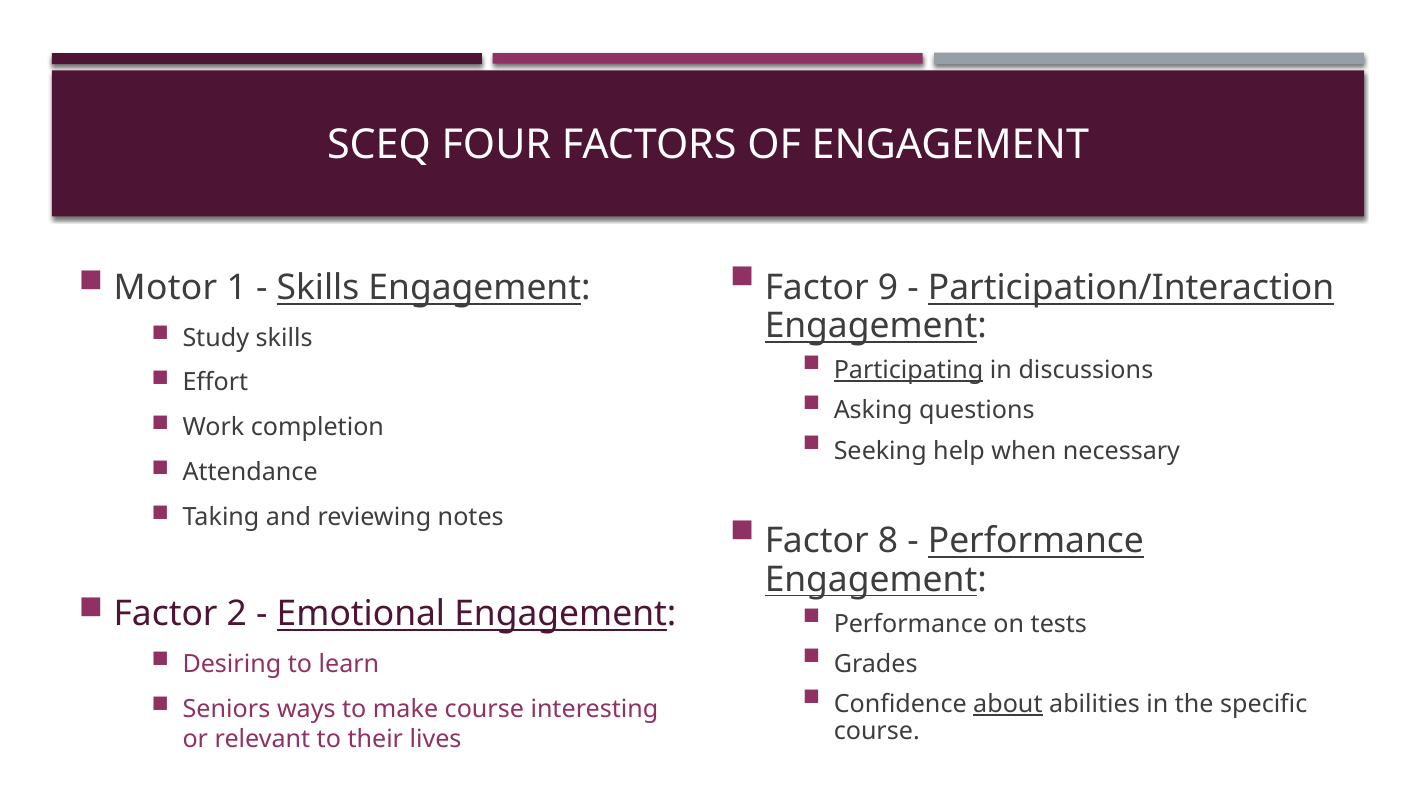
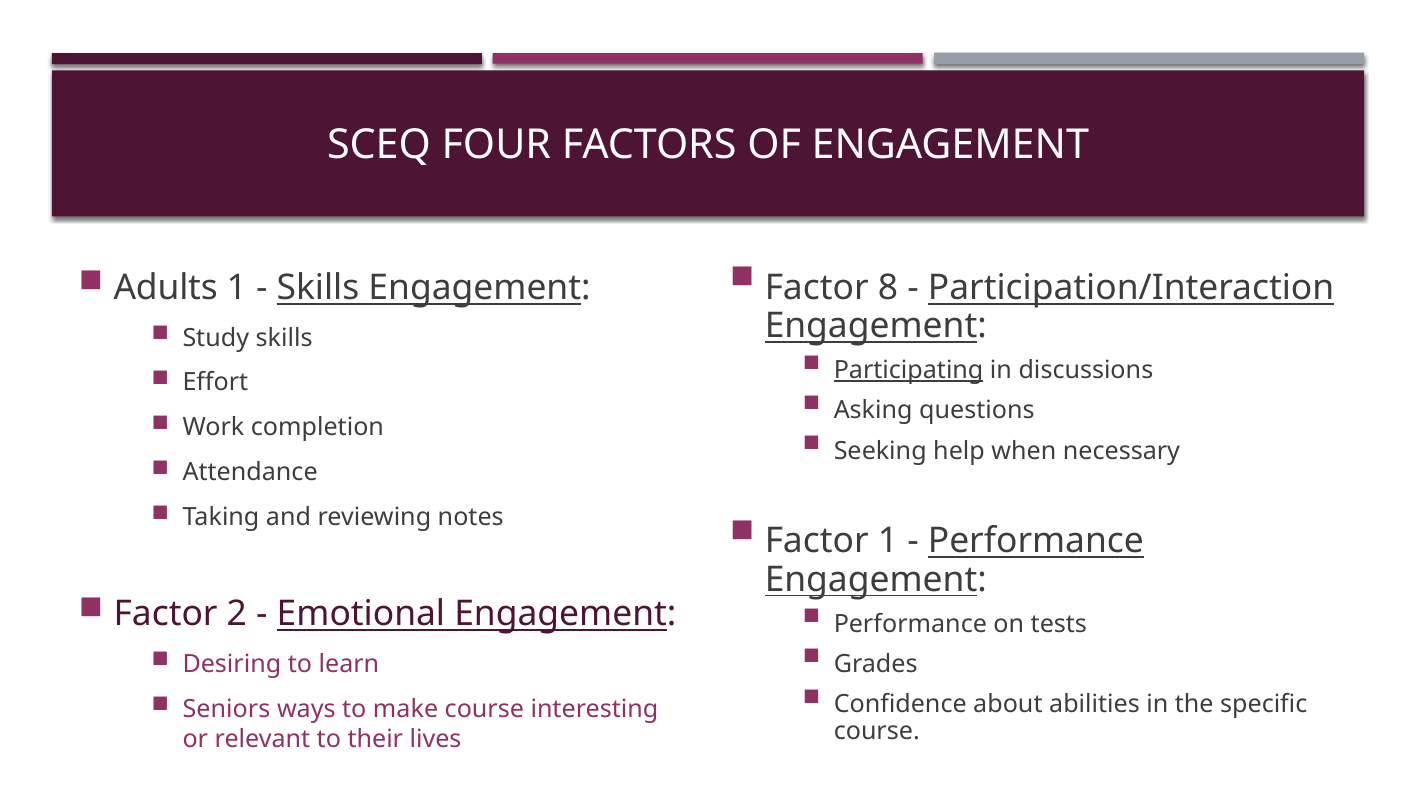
9: 9 -> 8 (888, 288)
Motor: Motor -> Adults (166, 288)
Factor 8: 8 -> 1 (888, 541)
about underline: present -> none (1008, 705)
